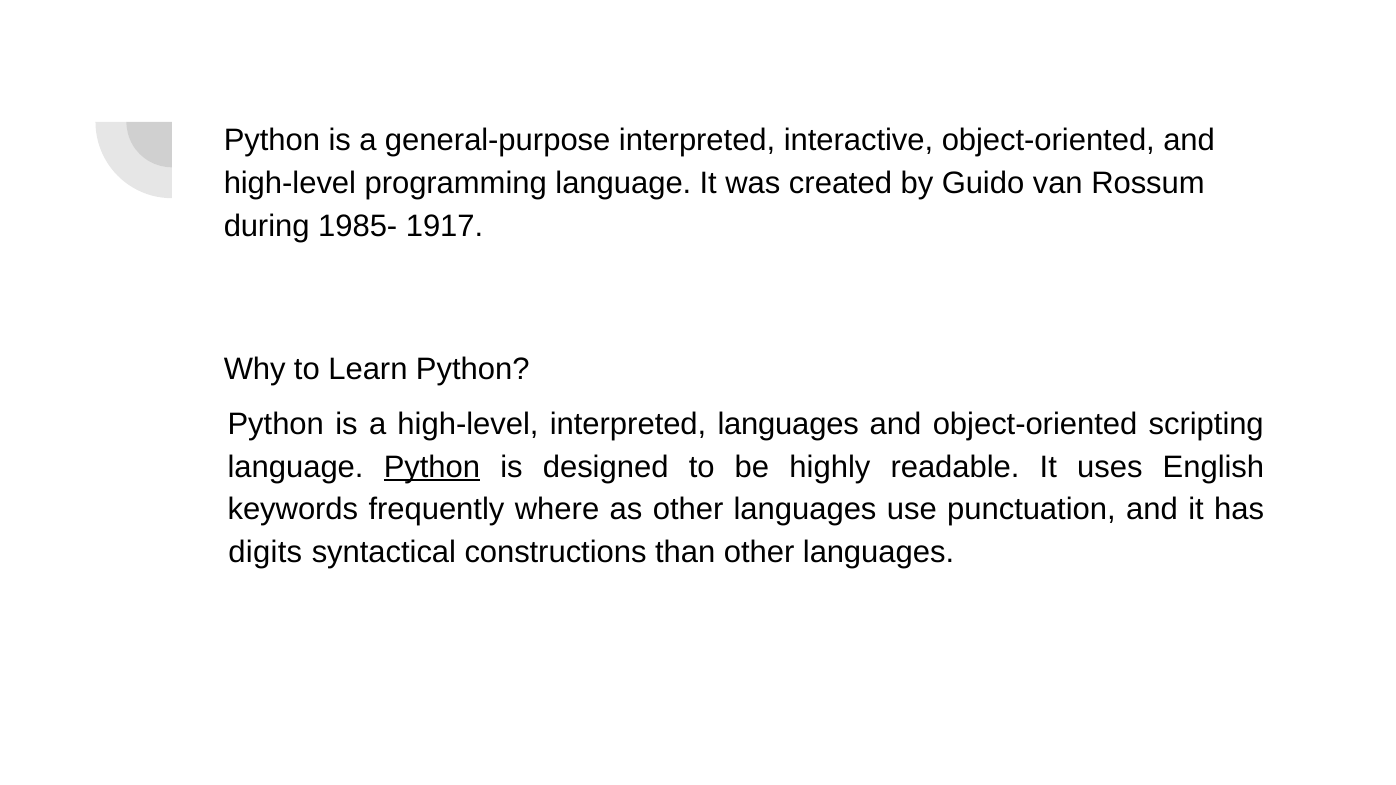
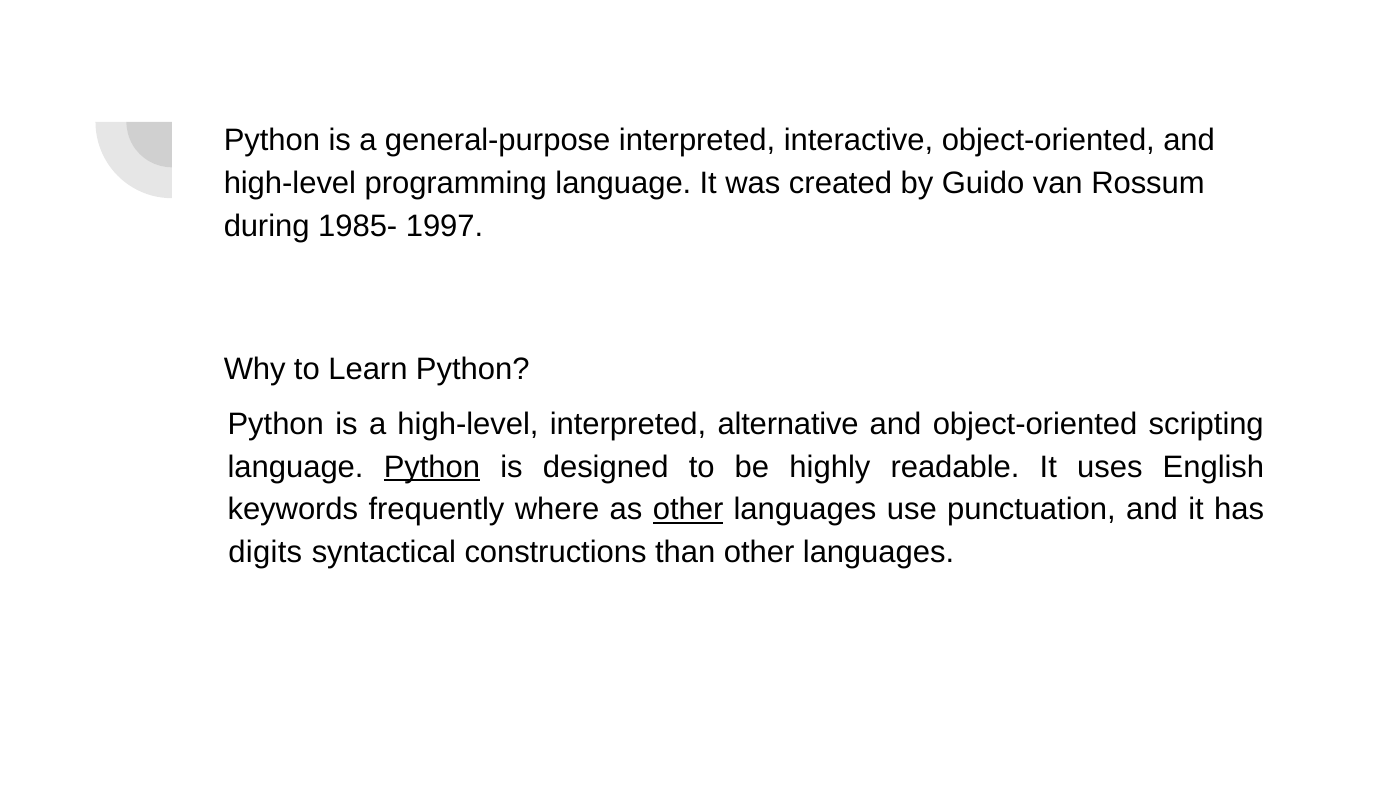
1917: 1917 -> 1997 (445, 226)
interpreted languages: languages -> alternative (788, 424)
other underline: none -> present (688, 510)
